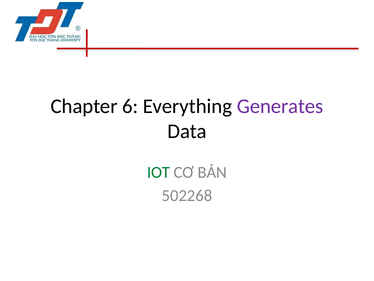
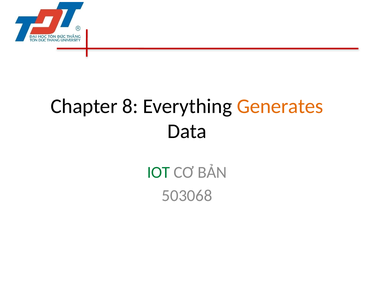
6: 6 -> 8 (130, 106)
Generates colour: purple -> orange (280, 106)
502268: 502268 -> 503068 (187, 195)
